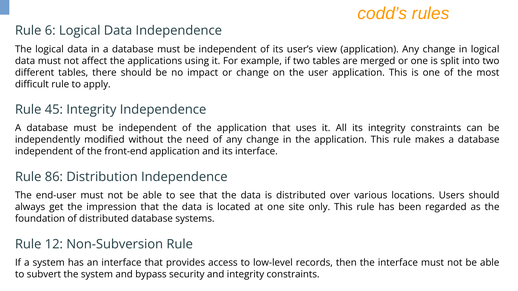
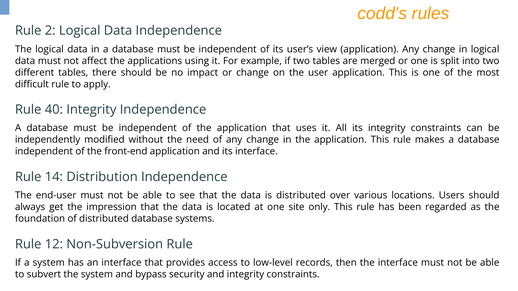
6: 6 -> 2 (50, 31)
45: 45 -> 40 (54, 110)
86: 86 -> 14 (54, 177)
